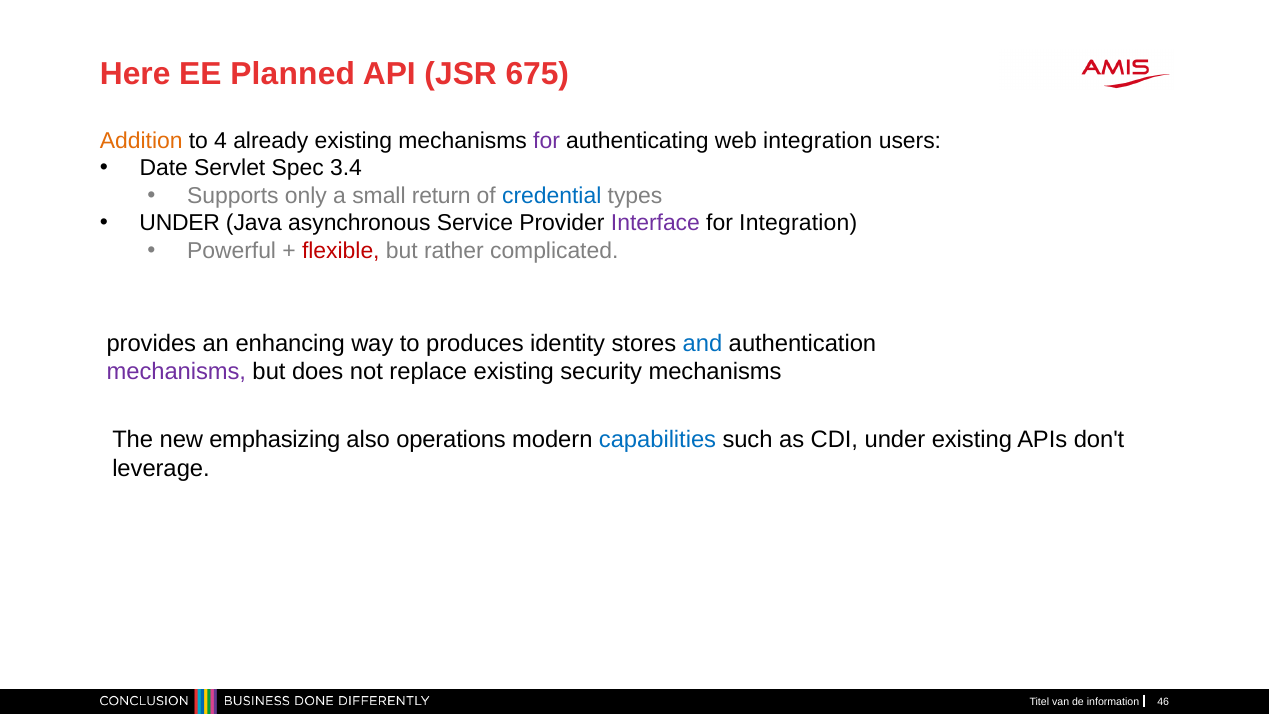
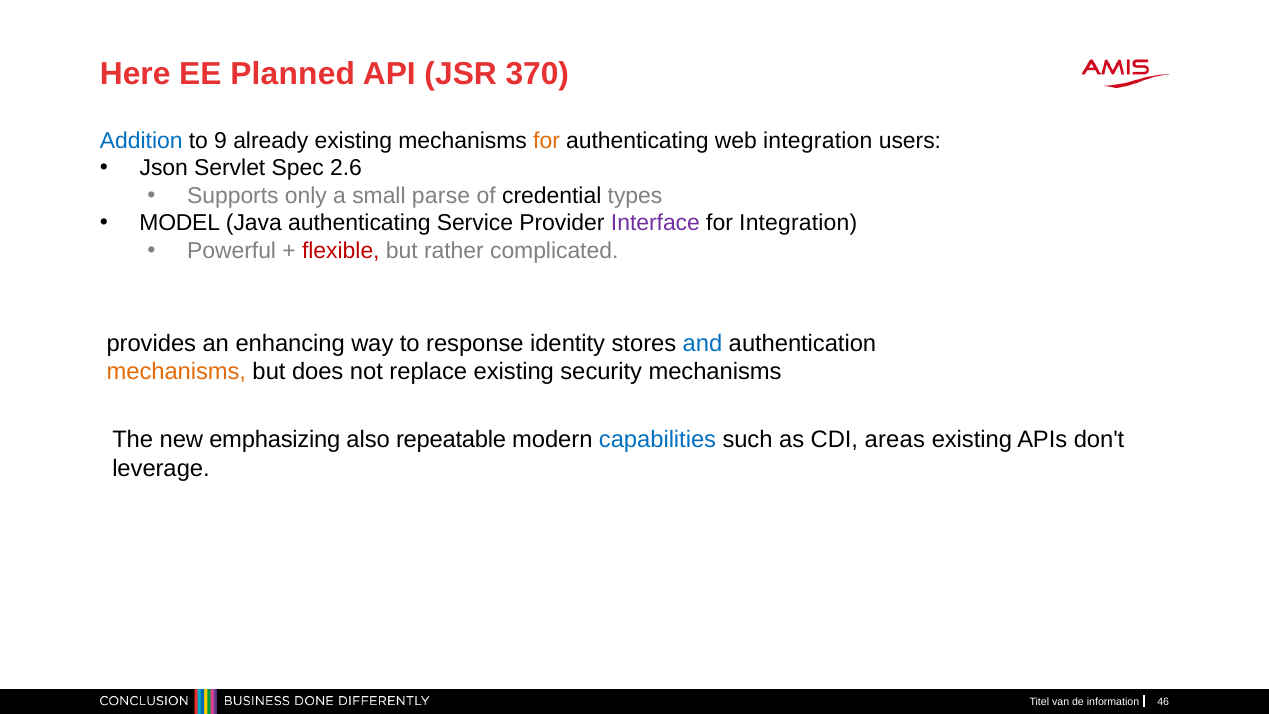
675: 675 -> 370 (537, 74)
Addition colour: orange -> blue (141, 141)
4: 4 -> 9 (221, 141)
for colour: purple -> orange (547, 141)
Date: Date -> Json (164, 168)
3.4: 3.4 -> 2.6 (346, 168)
return: return -> parse (441, 196)
credential colour: blue -> black (552, 196)
UNDER: UNDER -> MODEL (180, 223)
Java asynchronous: asynchronous -> authenticating (359, 223)
produces: produces -> response (475, 343)
mechanisms colour: purple -> orange (176, 372)
operations: operations -> repeatable (451, 440)
CDI under: under -> areas (895, 440)
